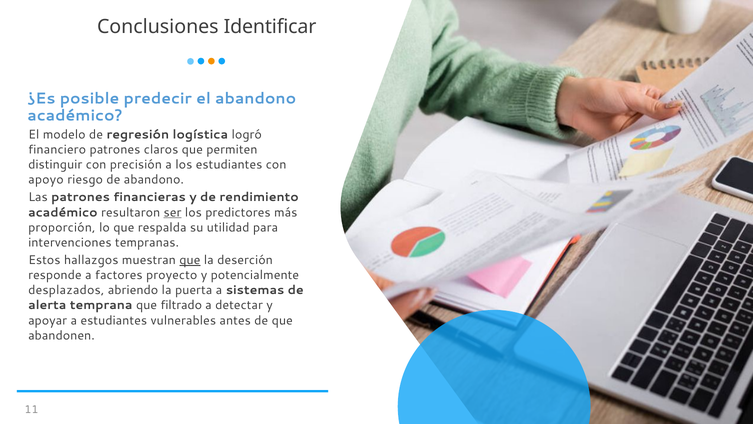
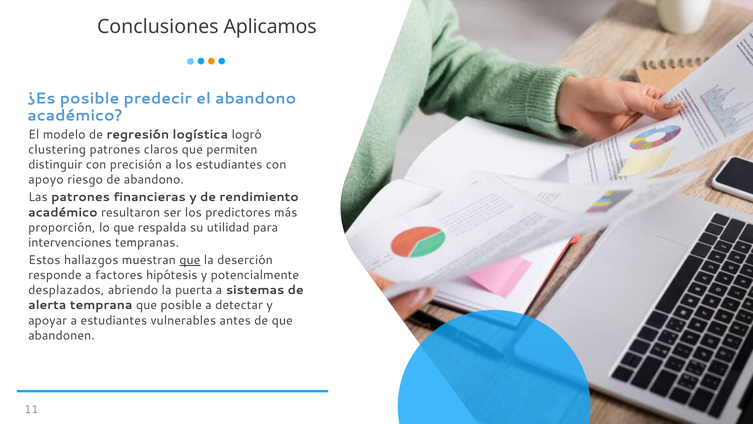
Identificar: Identificar -> Aplicamos (270, 27)
financiero: financiero -> clustering (57, 149)
ser underline: present -> none (173, 212)
proyecto: proyecto -> hipótesis (172, 275)
que filtrado: filtrado -> posible (181, 305)
